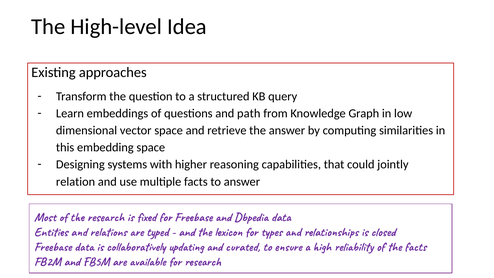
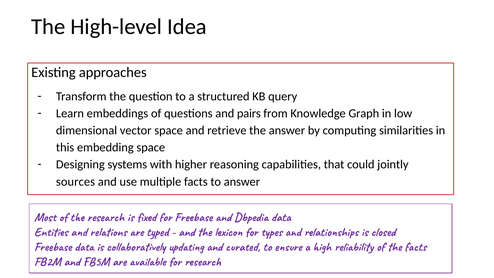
path: path -> pairs (249, 113)
relation: relation -> sources (76, 182)
